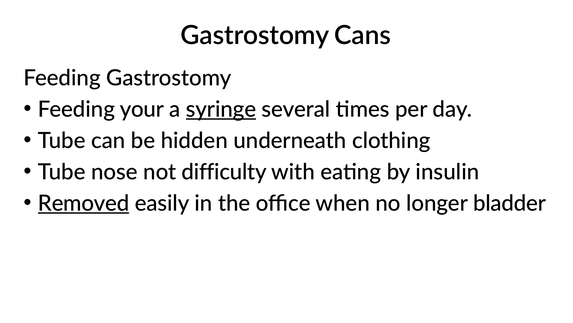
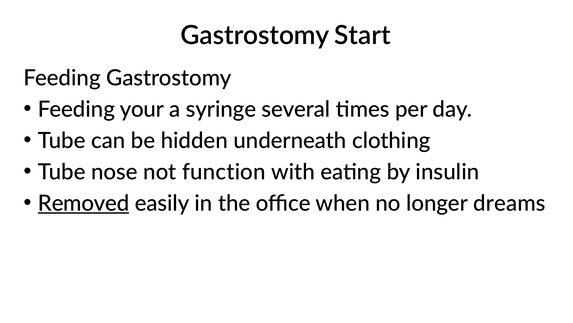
Cans: Cans -> Start (363, 35)
syringe underline: present -> none (221, 109)
difficulty: difficulty -> function (224, 172)
bladder: bladder -> dreams (509, 203)
